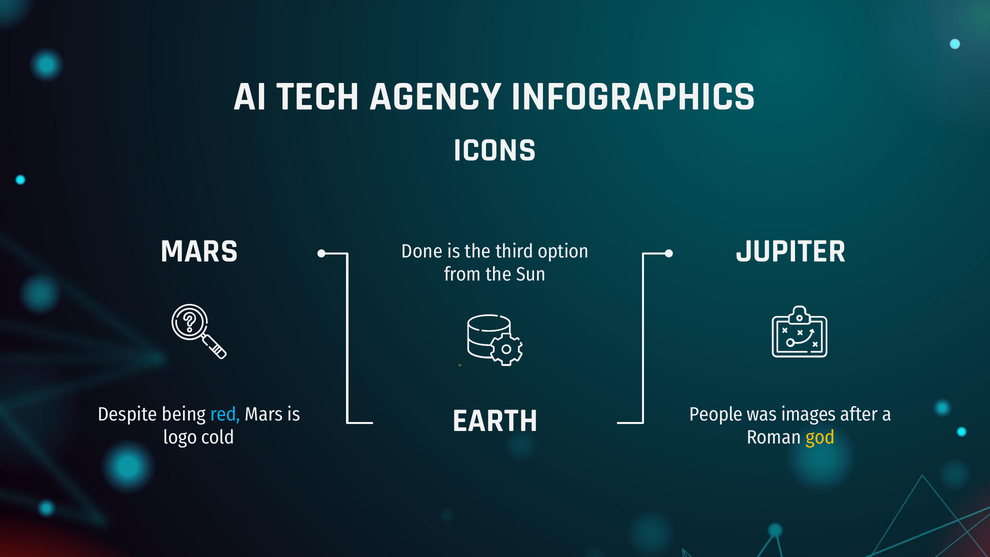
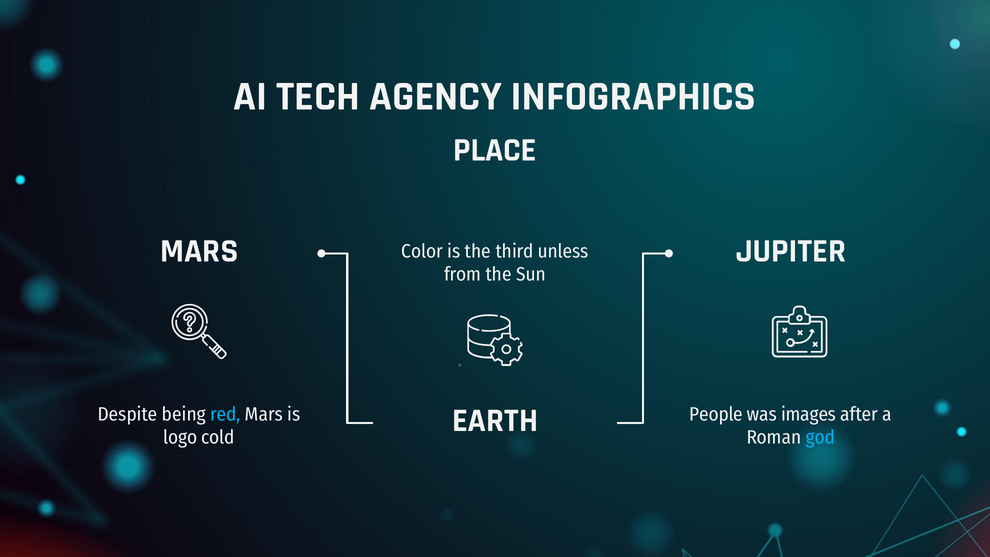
ICONS: ICONS -> PLACE (495, 150)
Done: Done -> Color (422, 251)
option: option -> unless (563, 251)
god colour: yellow -> light blue (821, 438)
